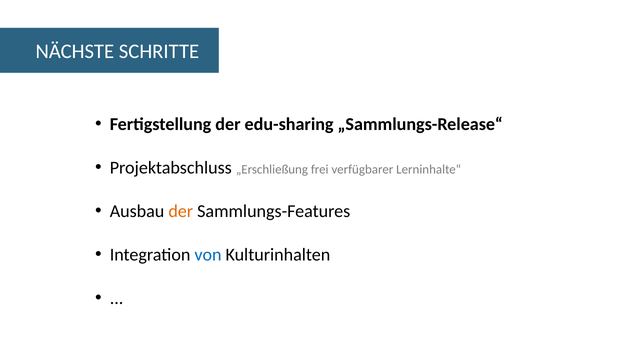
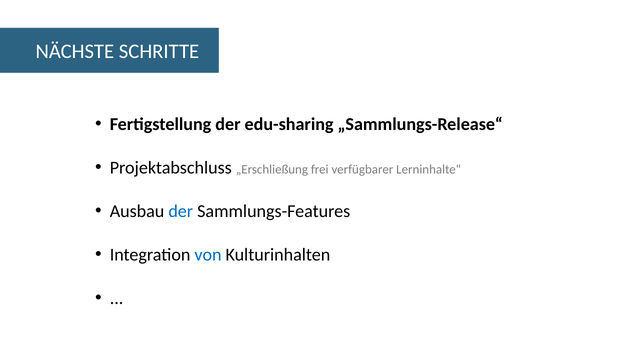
der colour: orange -> blue (181, 211)
